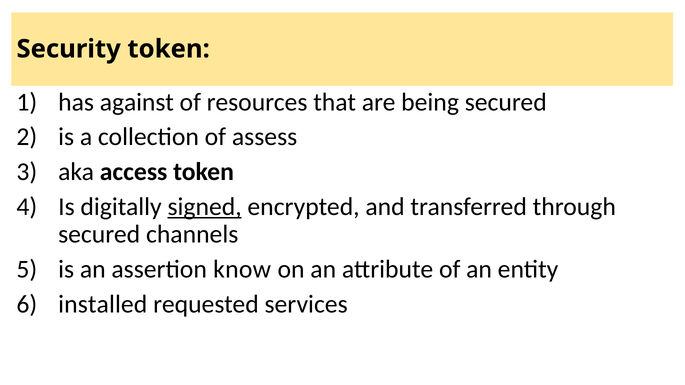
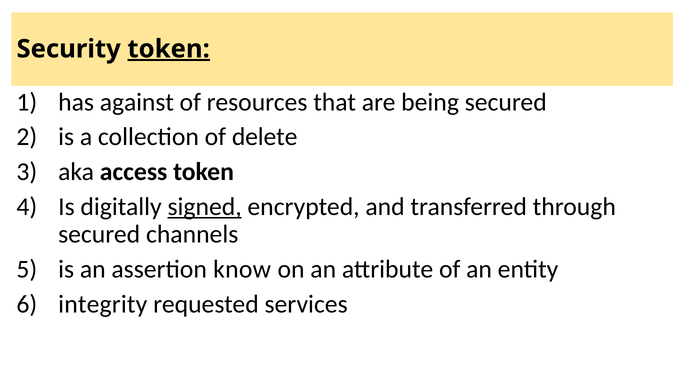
token underline: none -> present (169, 49)
assess: assess -> delete (265, 137)
installed: installed -> integrity (103, 304)
